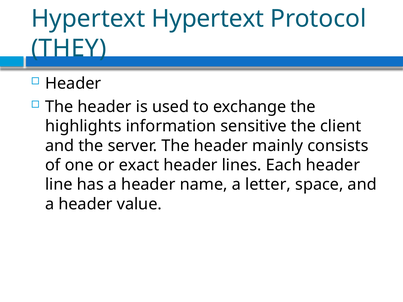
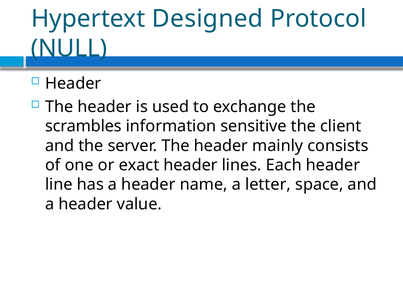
Hypertext Hypertext: Hypertext -> Designed (208, 19)
THEY: THEY -> NULL (69, 48)
highlights: highlights -> scrambles (83, 126)
